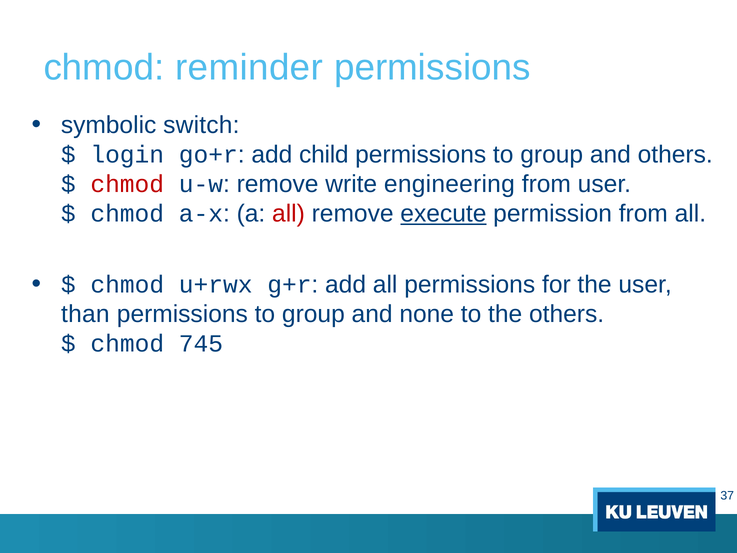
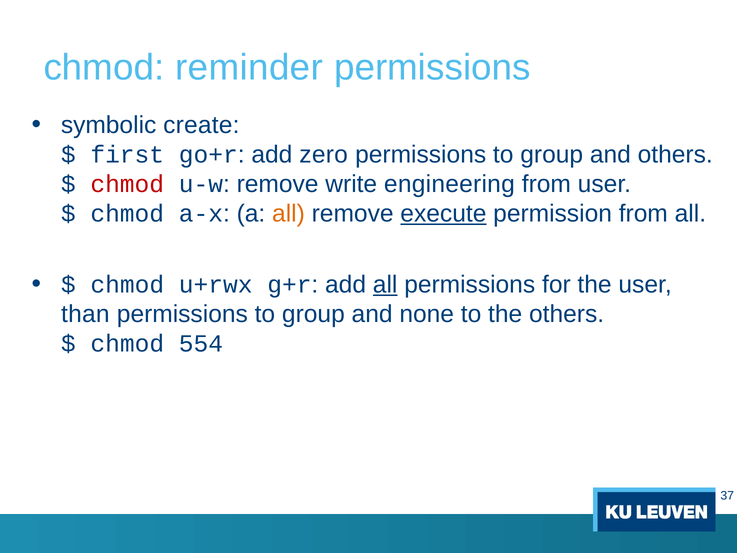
switch: switch -> create (201, 125)
login: login -> first (127, 155)
child: child -> zero (324, 155)
all colour: red -> orange (288, 214)
all underline: none -> present (385, 285)
745: 745 -> 554 (201, 344)
